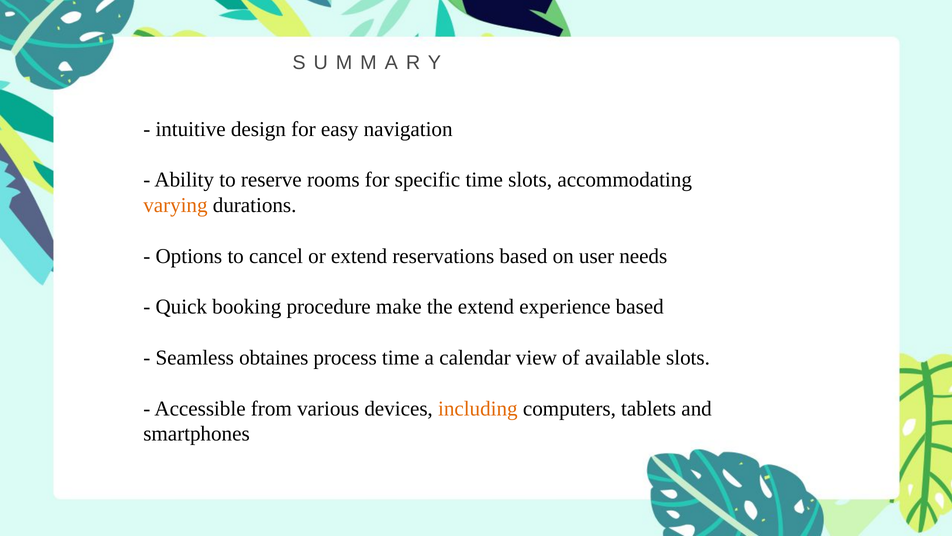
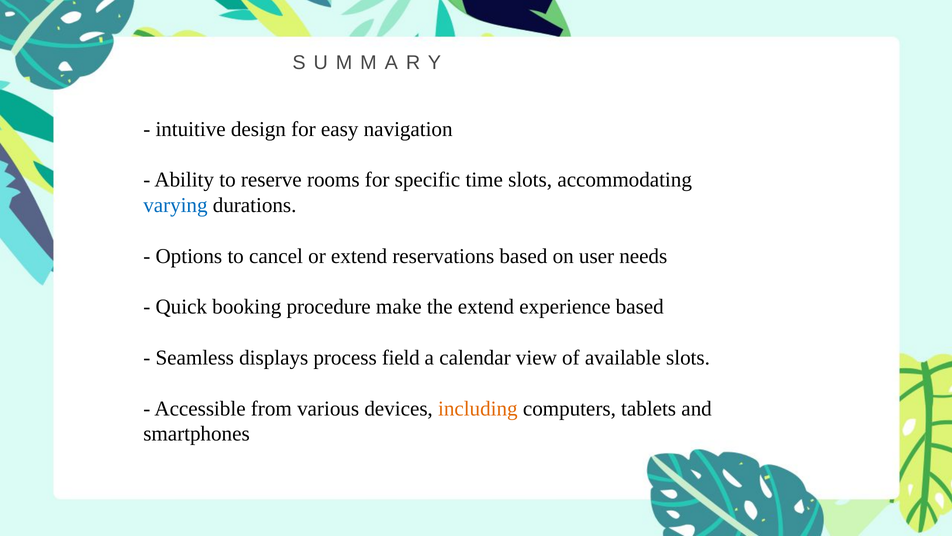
varying colour: orange -> blue (175, 205)
obtaines: obtaines -> displays (274, 357)
process time: time -> field (401, 357)
